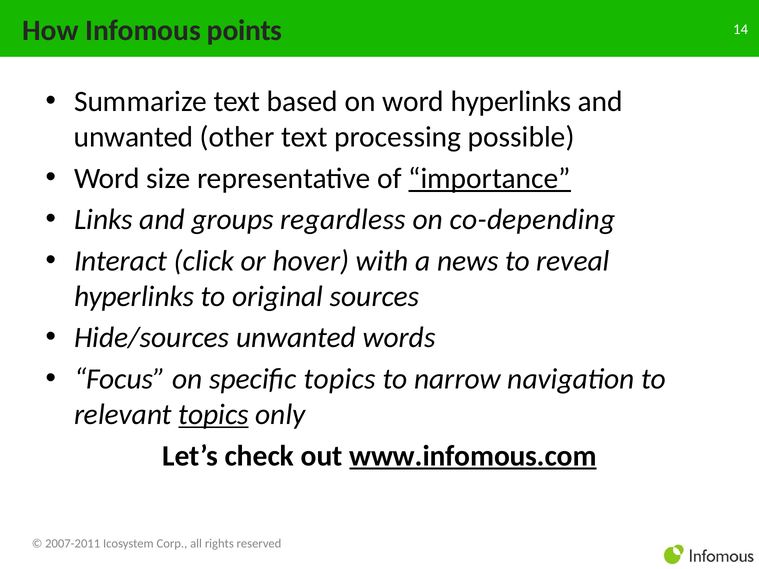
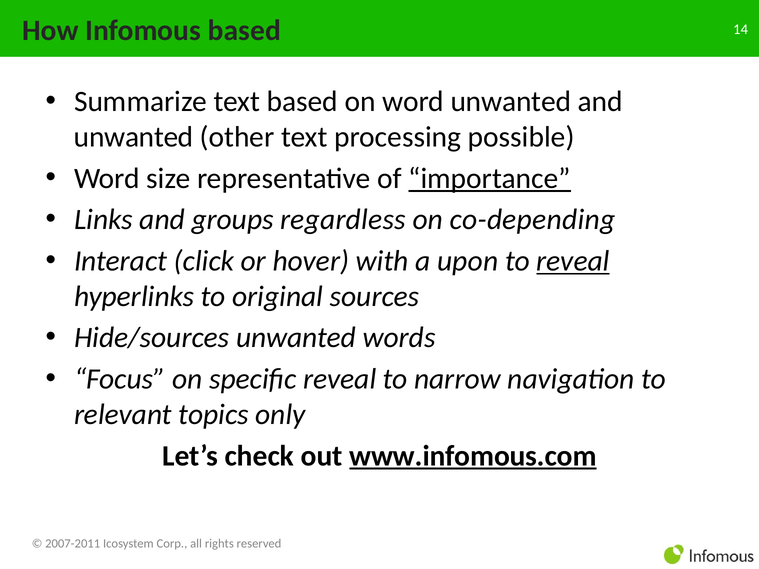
Infomous points: points -> based (244, 31)
word hyperlinks: hyperlinks -> unwanted (511, 102)
news: news -> upon (468, 261)
reveal underline: none -> present (573, 261)
specific topics: topics -> reveal (340, 379)
topics underline: present -> none (214, 415)
